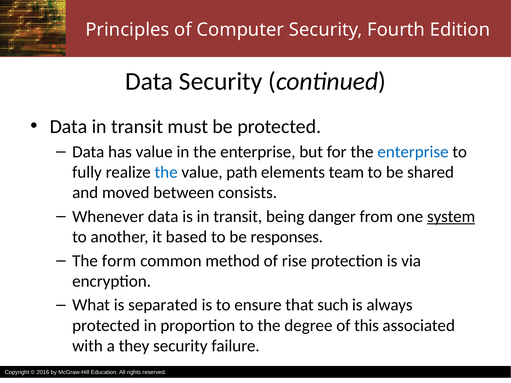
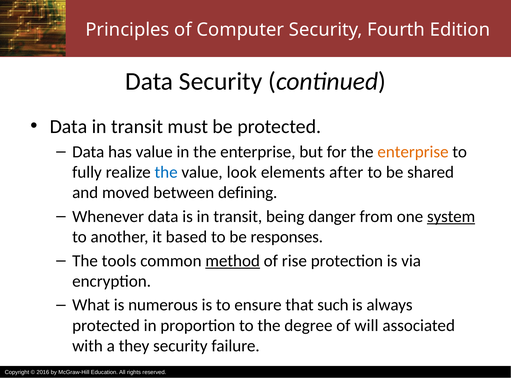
enterprise colour: blue -> orange (413, 152)
path: path -> look (242, 172)
team: team -> after (346, 172)
consists: consists -> defining (248, 193)
form: form -> tools (119, 261)
method underline: none -> present (233, 261)
separated: separated -> numerous (163, 305)
this: this -> will (366, 326)
